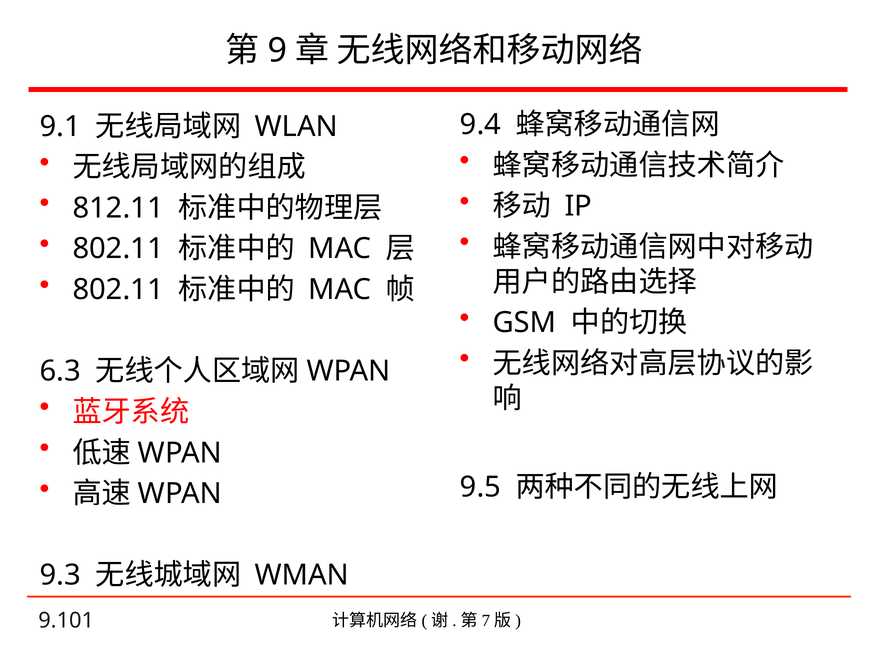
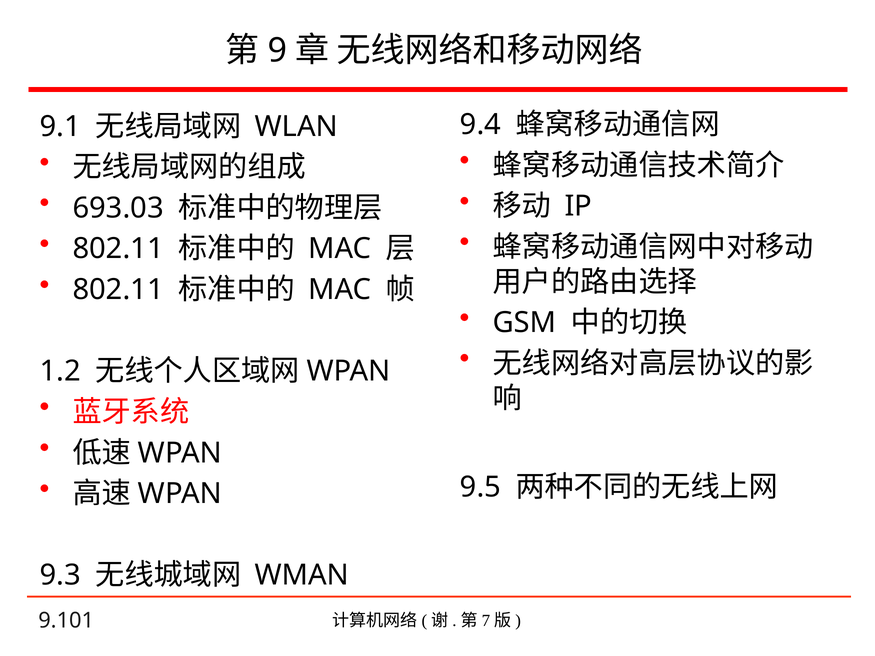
812.11: 812.11 -> 693.03 (118, 208)
6.3: 6.3 -> 1.2 (60, 371)
